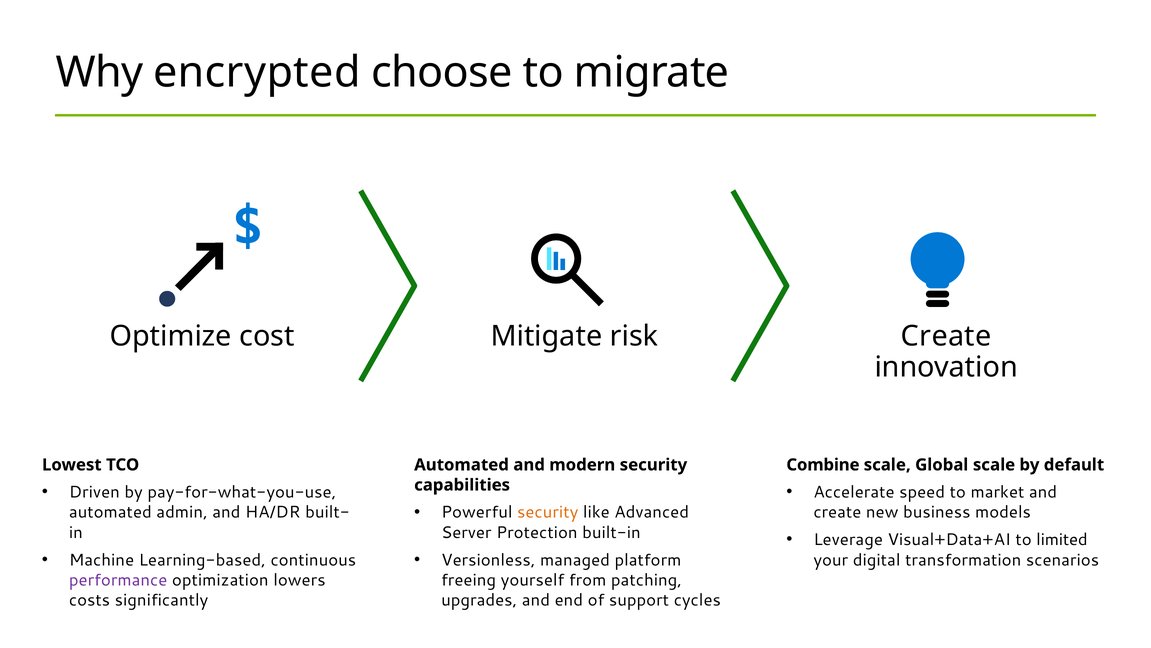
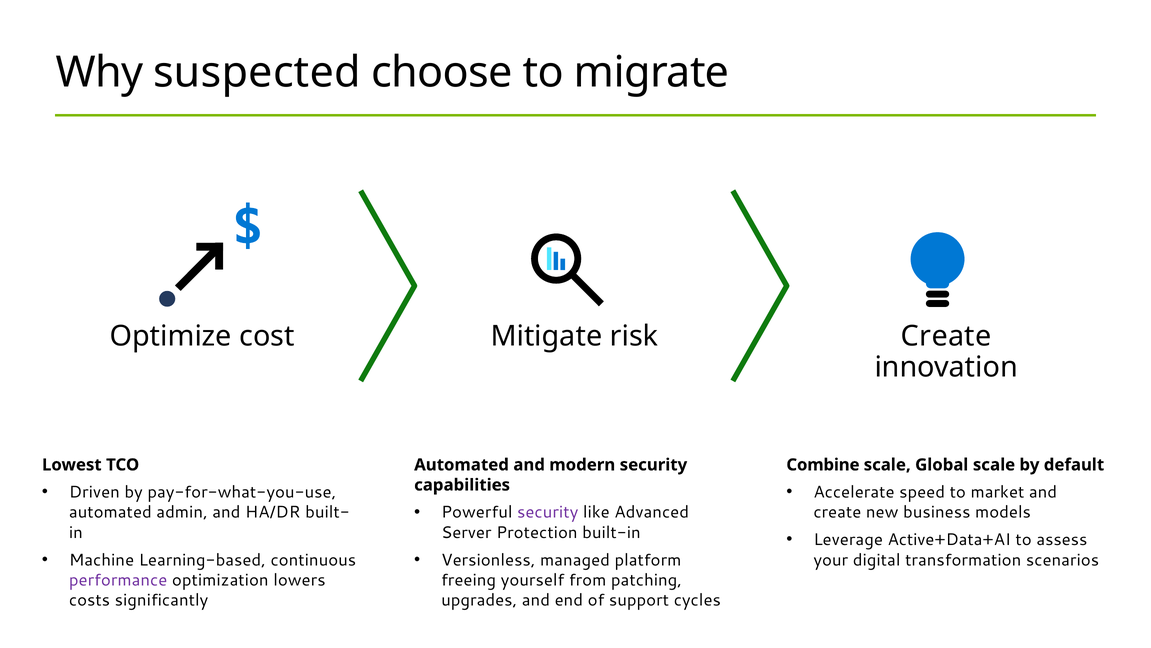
encrypted: encrypted -> suspected (257, 72)
security colour: orange -> purple (548, 512)
Visual+Data+AI: Visual+Data+AI -> Active+Data+AI (949, 539)
limited: limited -> assess (1062, 539)
